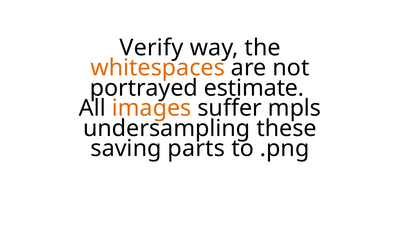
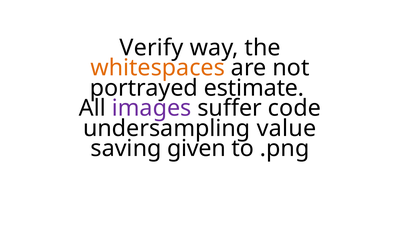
images colour: orange -> purple (152, 108)
mpls: mpls -> code (294, 108)
these: these -> value (286, 128)
parts: parts -> given (197, 148)
